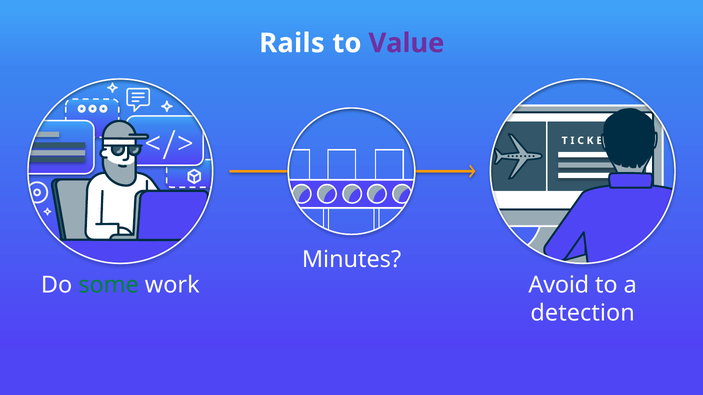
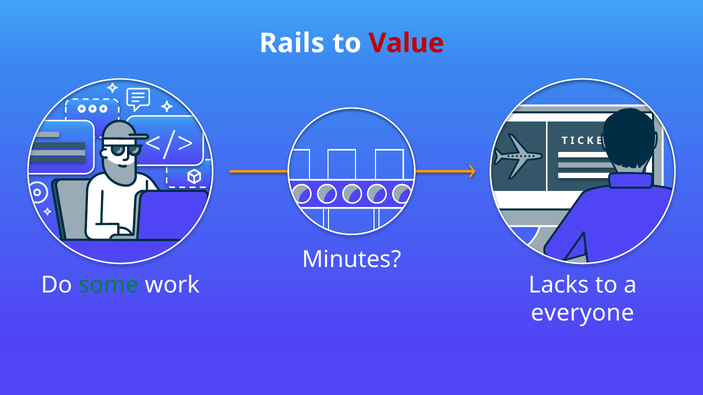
Value colour: purple -> red (406, 43)
Avoid: Avoid -> Lacks (559, 285)
detection: detection -> everyone (583, 313)
